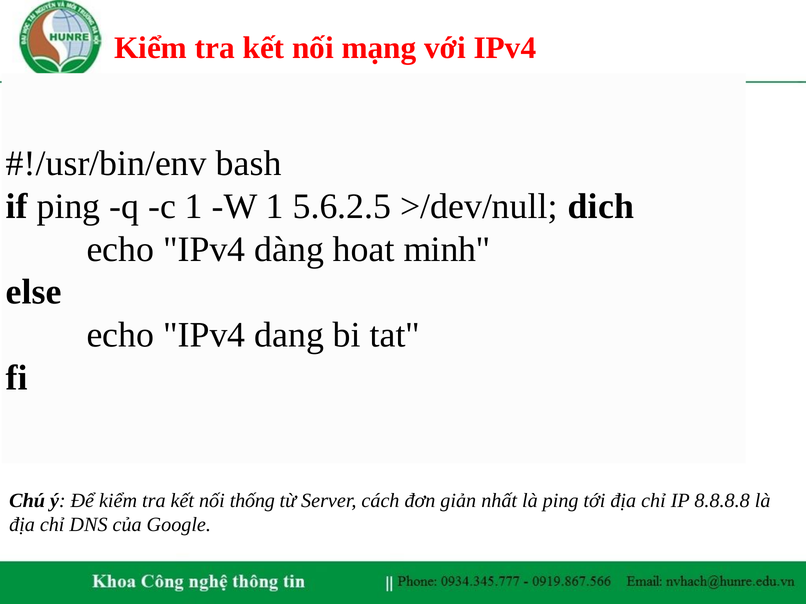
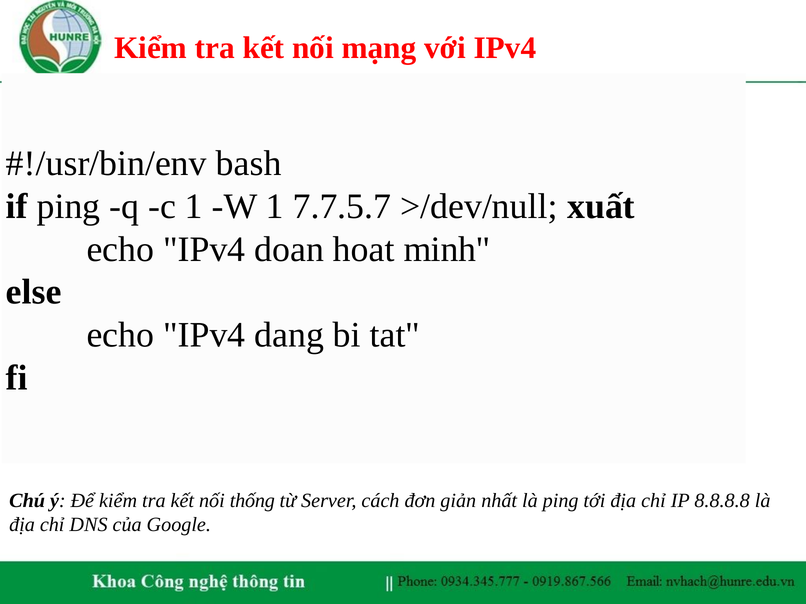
5.6.2.5: 5.6.2.5 -> 7.7.5.7 (342, 206)
dich: dich -> xuất (601, 206)
dàng: dàng -> doan (289, 249)
